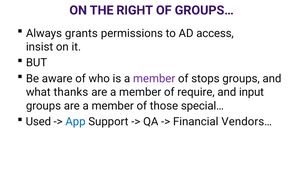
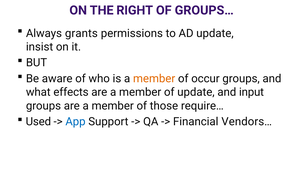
AD access: access -> update (215, 33)
member colour: purple -> orange (154, 79)
stops: stops -> occur (205, 79)
thanks: thanks -> effects (71, 92)
of require: require -> update (196, 92)
special…: special… -> require… (202, 106)
